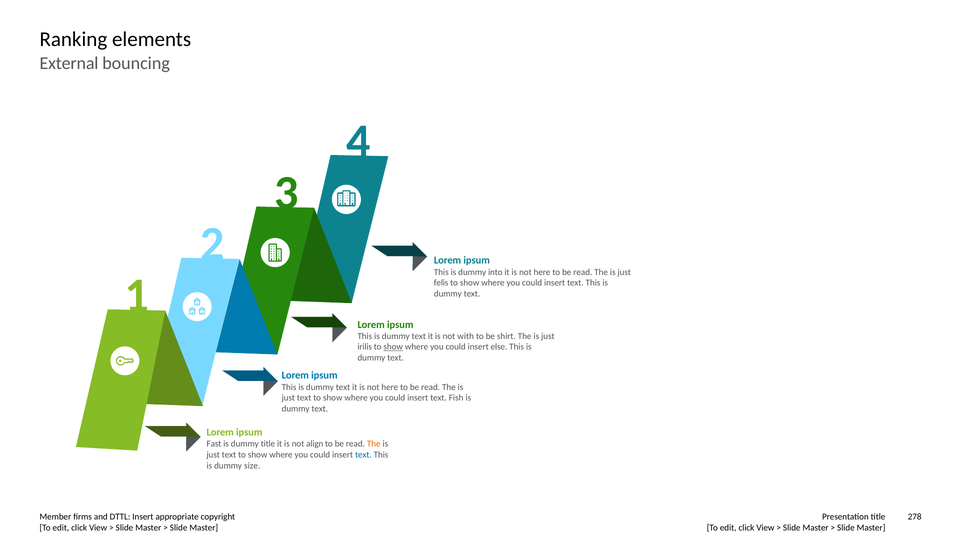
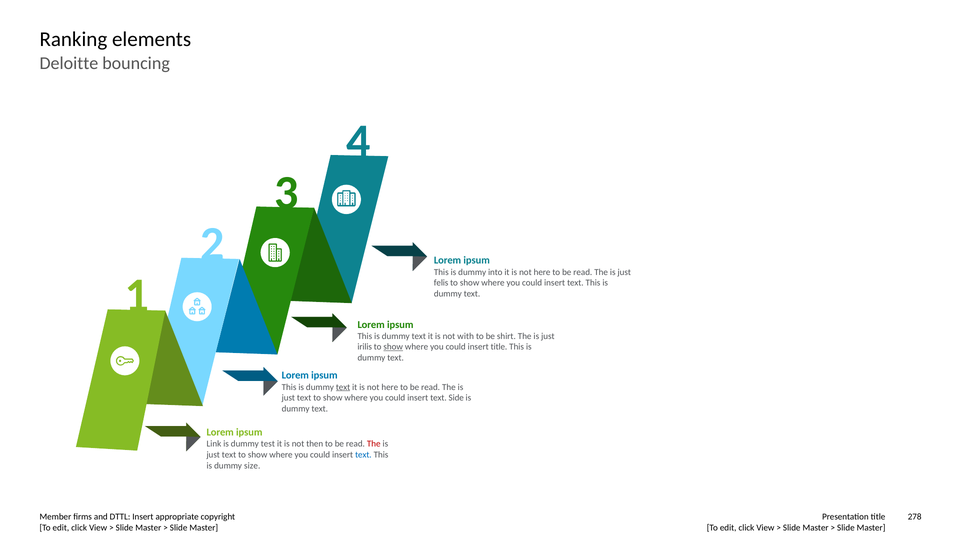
External: External -> Deloitte (69, 63)
insert else: else -> title (499, 347)
text underline: none -> present (343, 387)
Fish: Fish -> Side (456, 398)
Fast: Fast -> Link (214, 444)
dummy title: title -> test (268, 444)
align: align -> then (315, 444)
The colour: orange -> red (374, 444)
